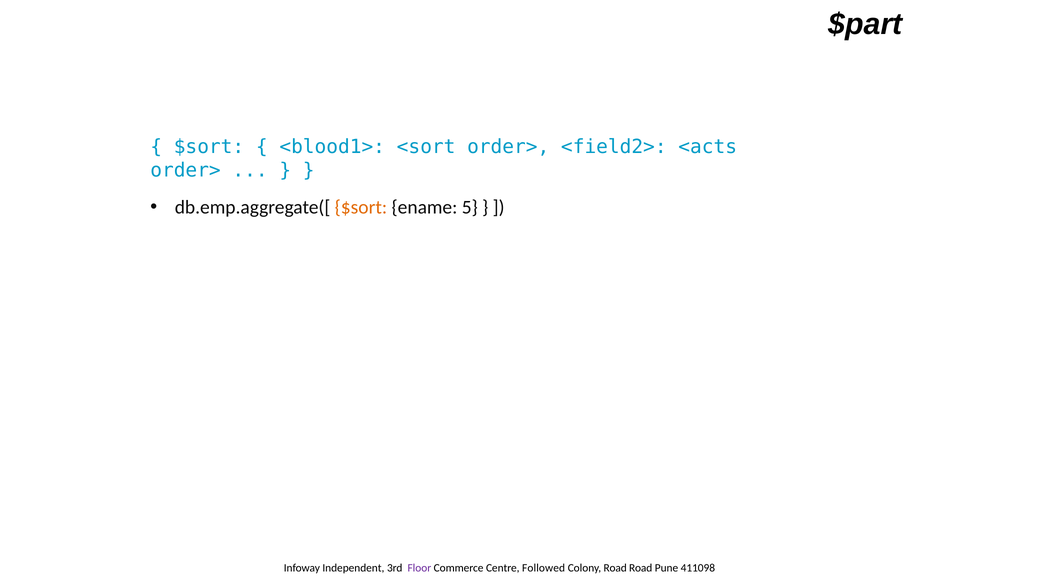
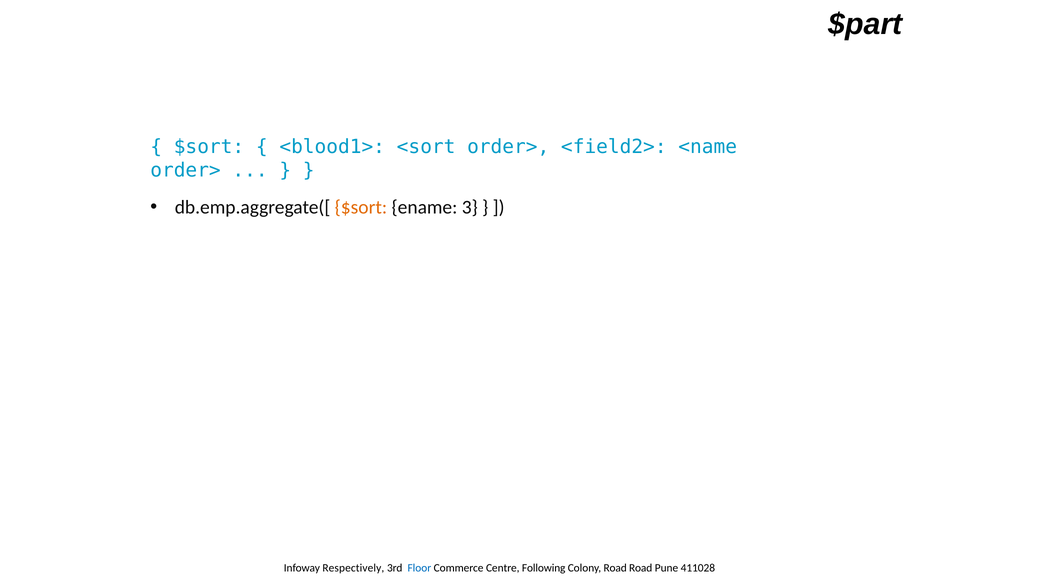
<acts: <acts -> <name (708, 147)
5: 5 -> 3 (470, 207)
Independent: Independent -> Respectively (353, 568)
Floor colour: purple -> blue (419, 568)
Followed: Followed -> Following (544, 568)
411098: 411098 -> 411028 (698, 568)
